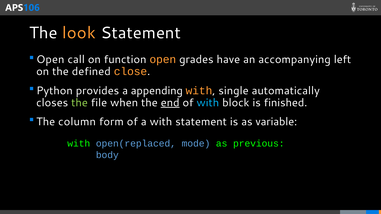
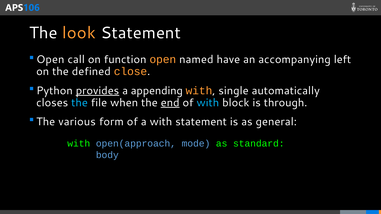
grades: grades -> named (196, 60)
provides underline: none -> present (97, 91)
the colour: light green -> light blue (80, 103)
finished: finished -> through (286, 103)
column: column -> various (77, 122)
variable: variable -> general (276, 122)
open(replaced: open(replaced -> open(approach (136, 144)
previous: previous -> standard (259, 144)
